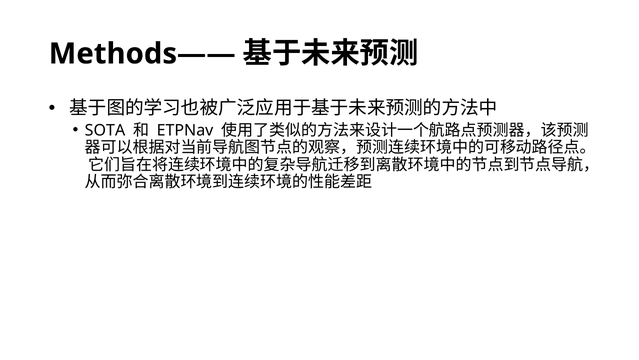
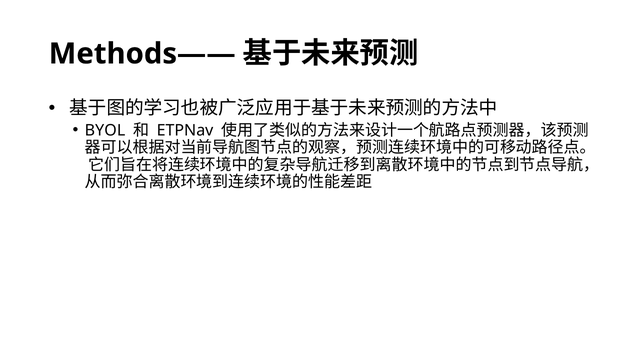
SOTA: SOTA -> BYOL (105, 130)
